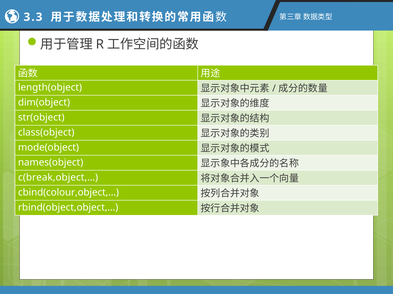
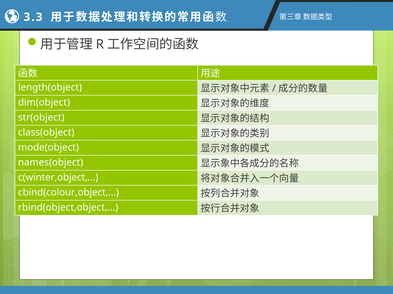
c(break,object,…: c(break,object,… -> c(winter,object,… (58, 178)
